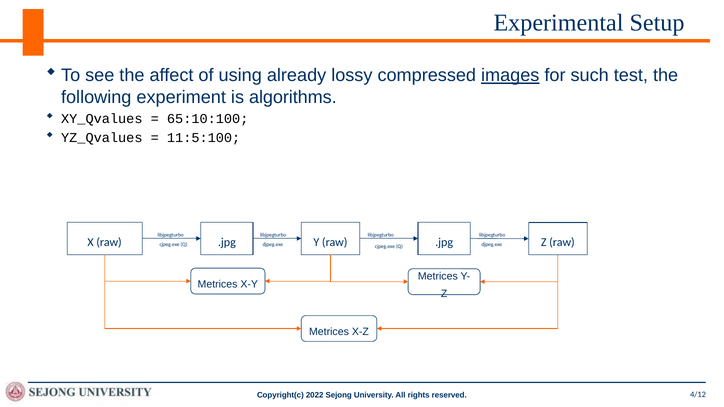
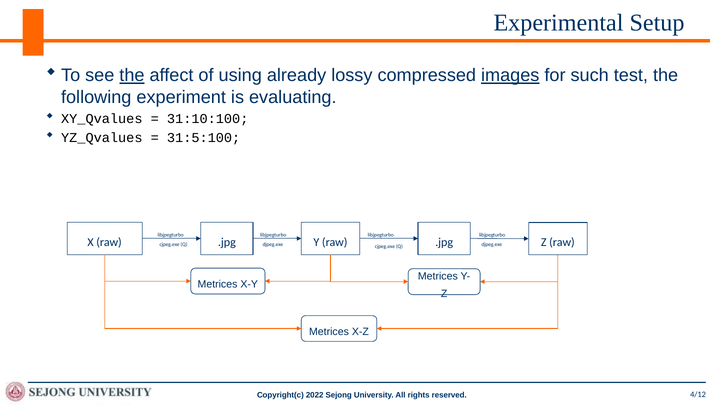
the underline: none -> present (132, 76)
algorithms: algorithms -> evaluating (293, 97)
65:10:100: 65:10:100 -> 31:10:100 (208, 119)
11:5:100: 11:5:100 -> 31:5:100 (204, 138)
